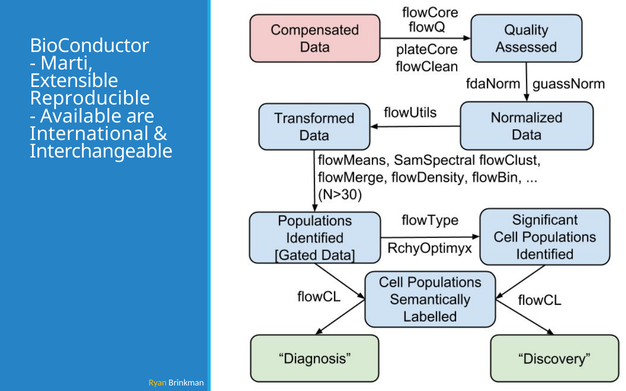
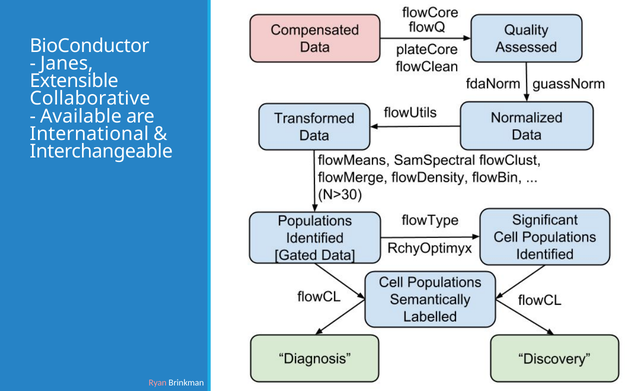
Marti: Marti -> Janes (67, 64)
Reproducible: Reproducible -> Collaborative (90, 99)
Ryan colour: yellow -> pink (158, 383)
